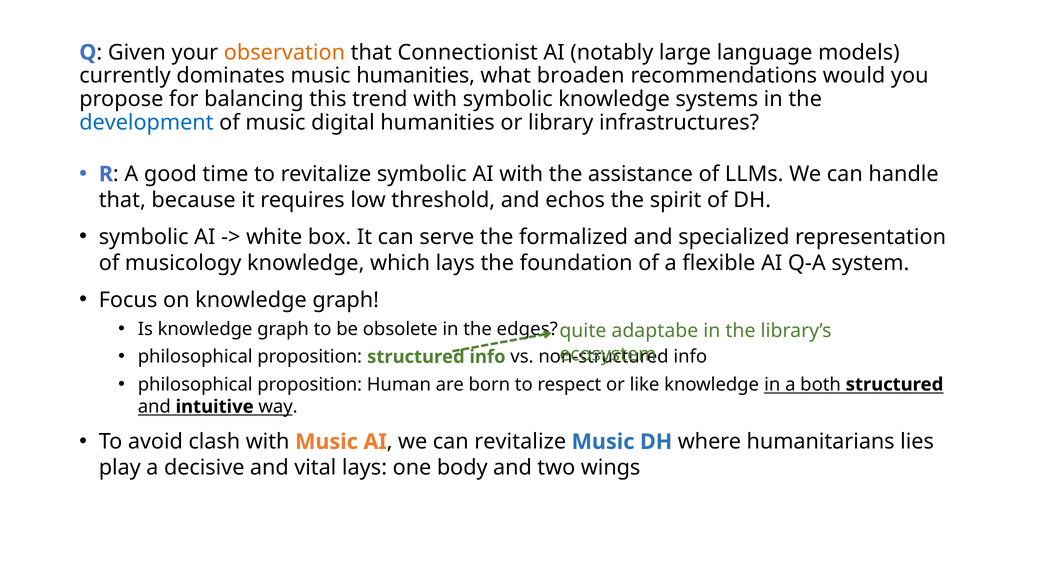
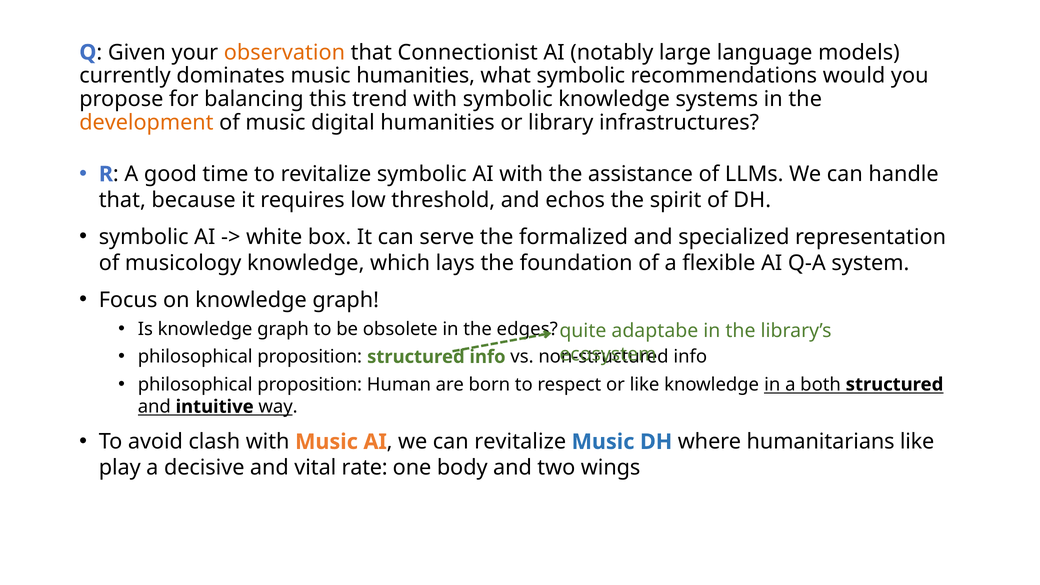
what broaden: broaden -> symbolic (581, 76)
development colour: blue -> orange (146, 123)
humanitarians lies: lies -> like (917, 442)
vital lays: lays -> rate (365, 468)
